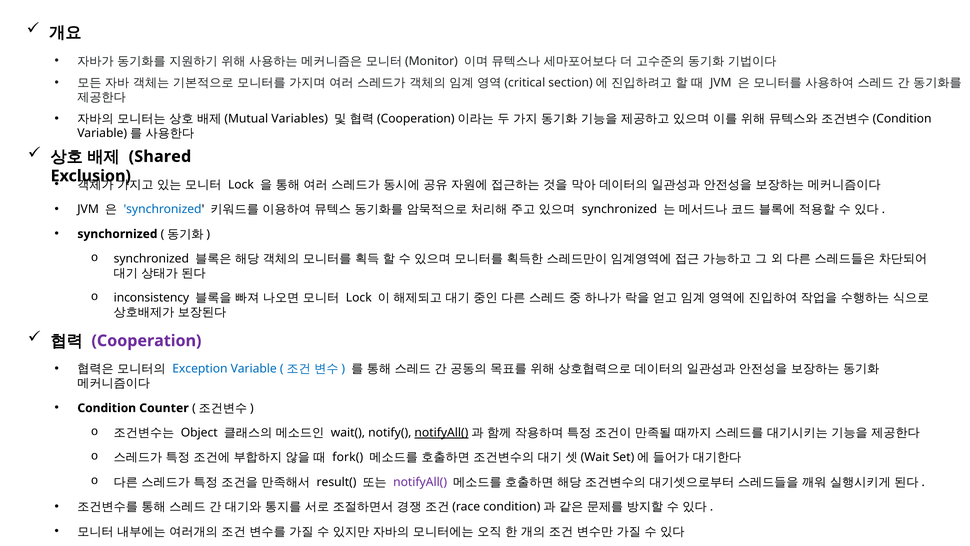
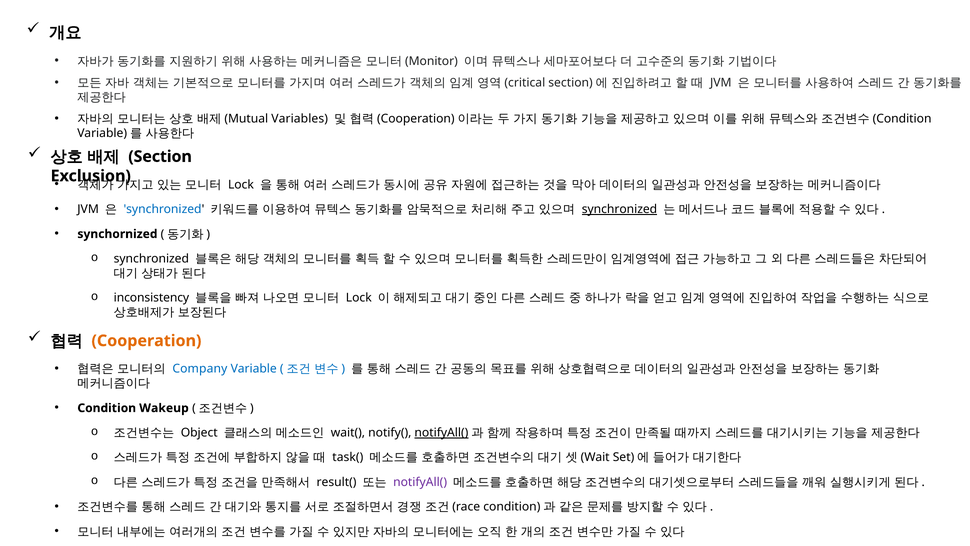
Shared: Shared -> Section (160, 156)
synchronized underline: none -> present (620, 209)
Cooperation colour: purple -> orange (146, 341)
Exception: Exception -> Company (200, 369)
Counter: Counter -> Wakeup (164, 408)
fork(: fork( -> task( (348, 457)
